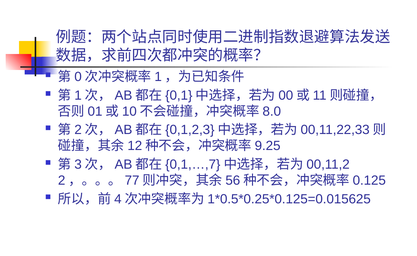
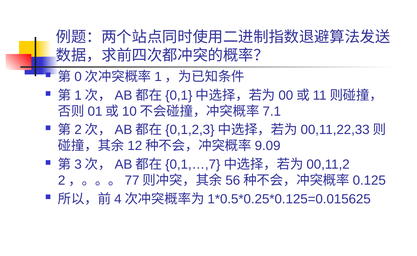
8.0: 8.0 -> 7.1 (272, 111)
9.25: 9.25 -> 9.09 (268, 146)
